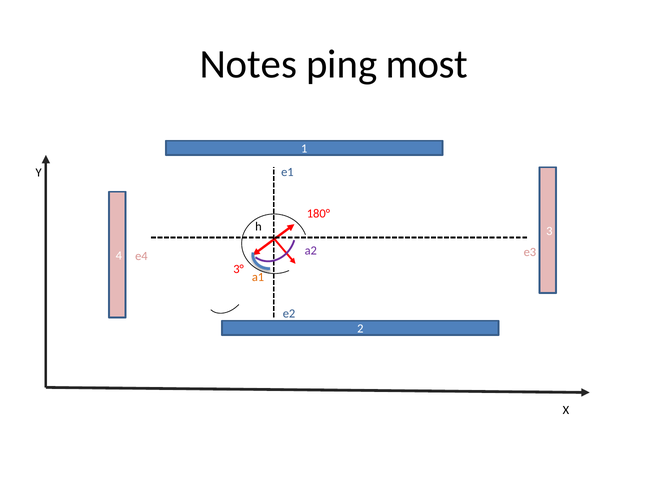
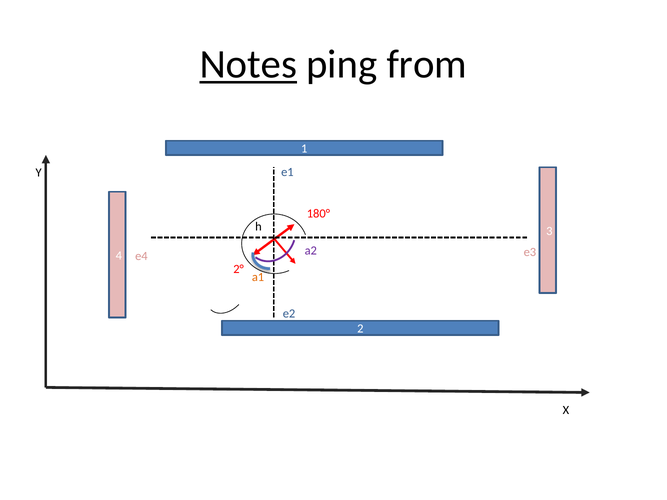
Notes underline: none -> present (248, 65)
most: most -> from (427, 65)
3°: 3° -> 2° (239, 269)
